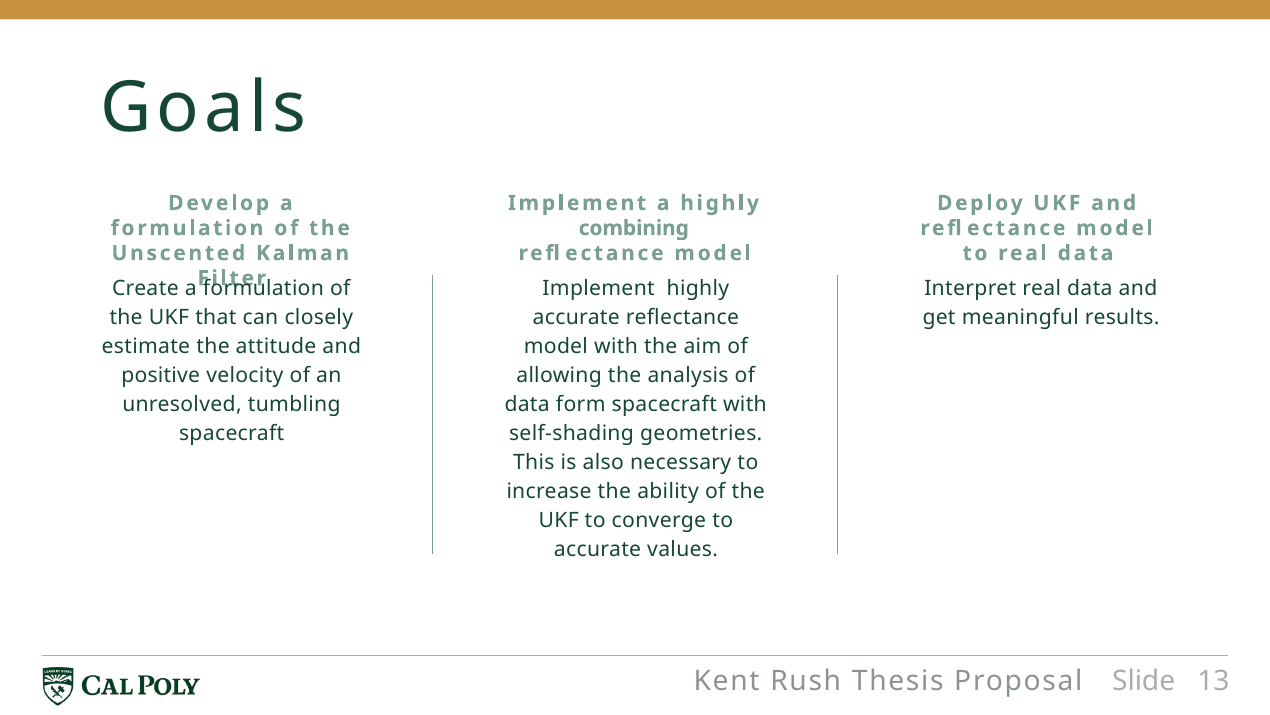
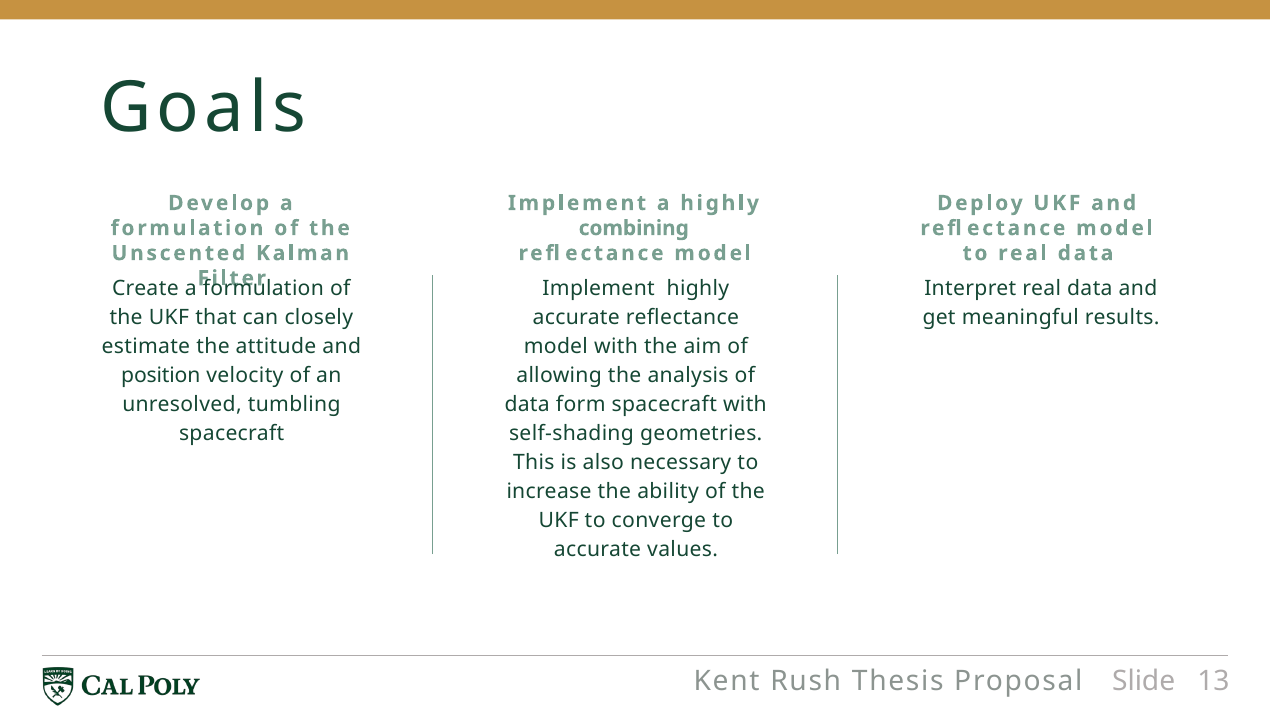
positive: positive -> position (161, 375)
